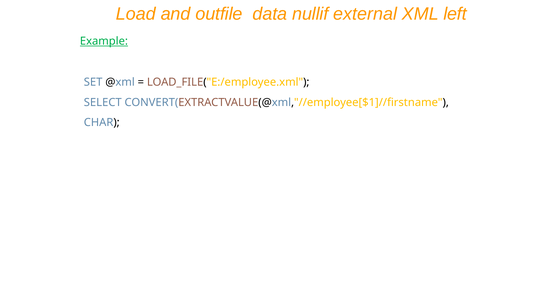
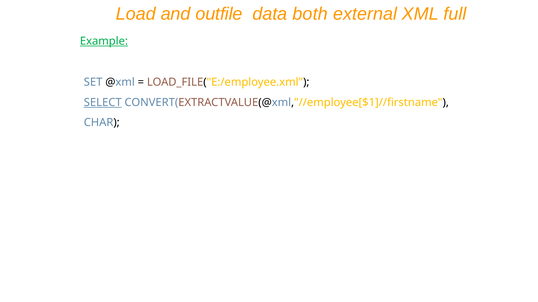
nullif: nullif -> both (310, 14)
left: left -> full (455, 14)
SELECT underline: none -> present (103, 103)
